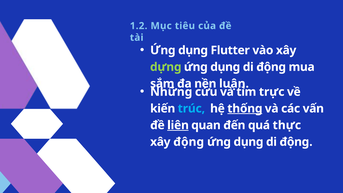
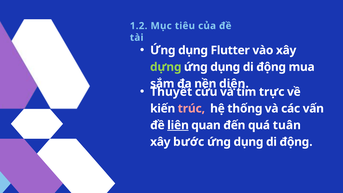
luận: luận -> diện (234, 84)
Những: Những -> Thuyết (171, 92)
trúc colour: light blue -> pink (191, 109)
thống underline: present -> none (245, 109)
thực: thực -> tuân (287, 125)
xây động: động -> bước (189, 142)
